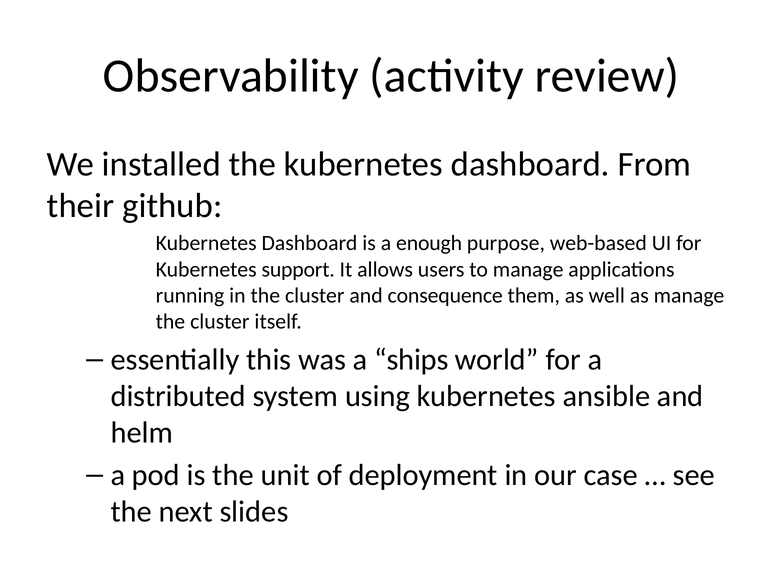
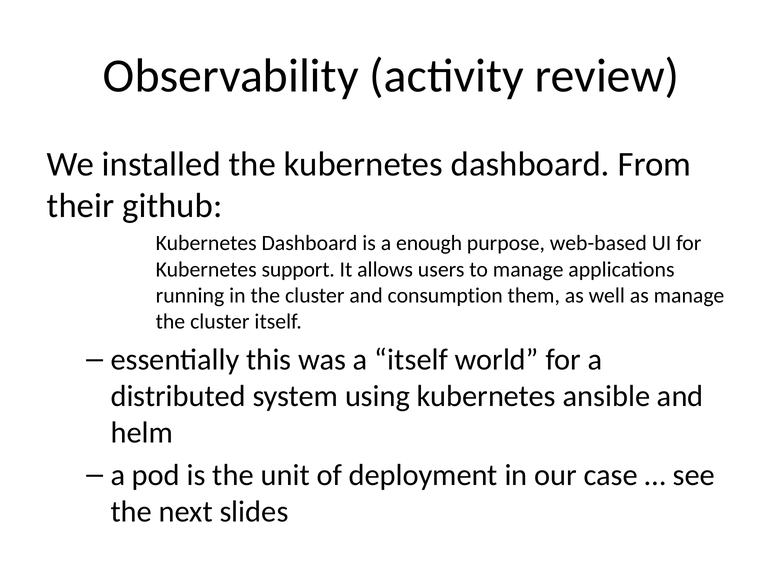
consequence: consequence -> consumption (445, 296)
a ships: ships -> itself (411, 360)
